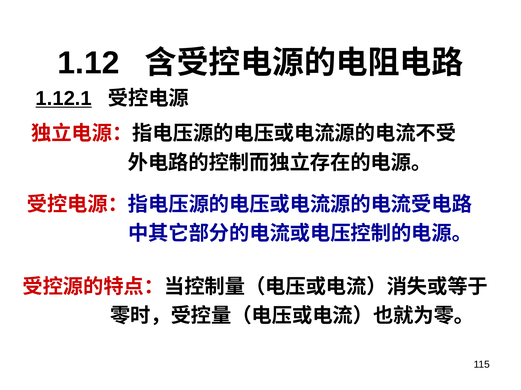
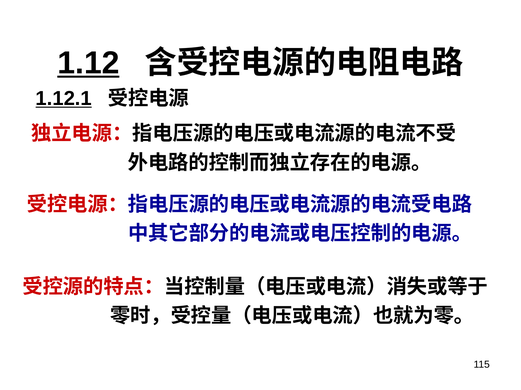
1.12 underline: none -> present (88, 63)
